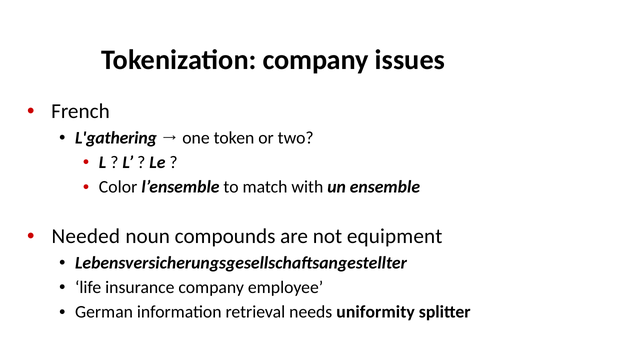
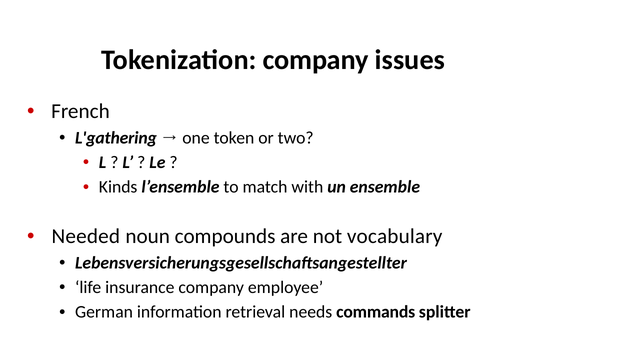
Color: Color -> Kinds (118, 187)
equipment: equipment -> vocabulary (395, 236)
uniformity: uniformity -> commands (376, 312)
